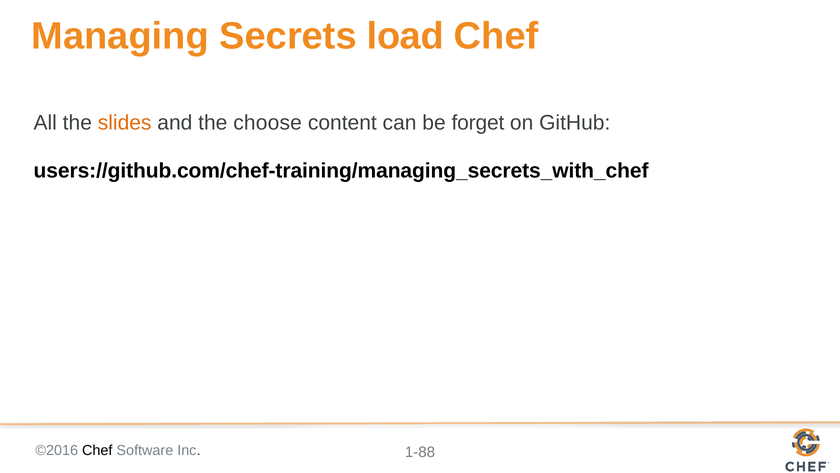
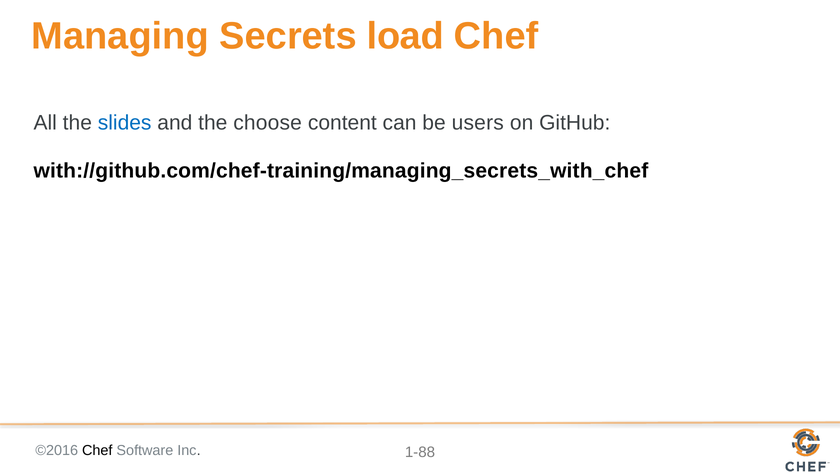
slides colour: orange -> blue (125, 123)
forget: forget -> users (478, 123)
users://github.com/chef-training/managing_secrets_with_chef: users://github.com/chef-training/managing_secrets_with_chef -> with://github.com/chef-training/managing_secrets_with_chef (341, 171)
